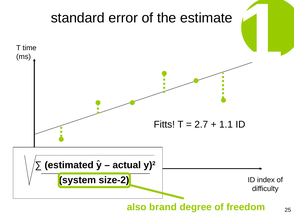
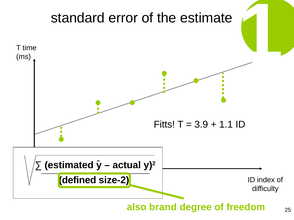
2.7: 2.7 -> 3.9 (201, 125)
system: system -> defined (77, 181)
